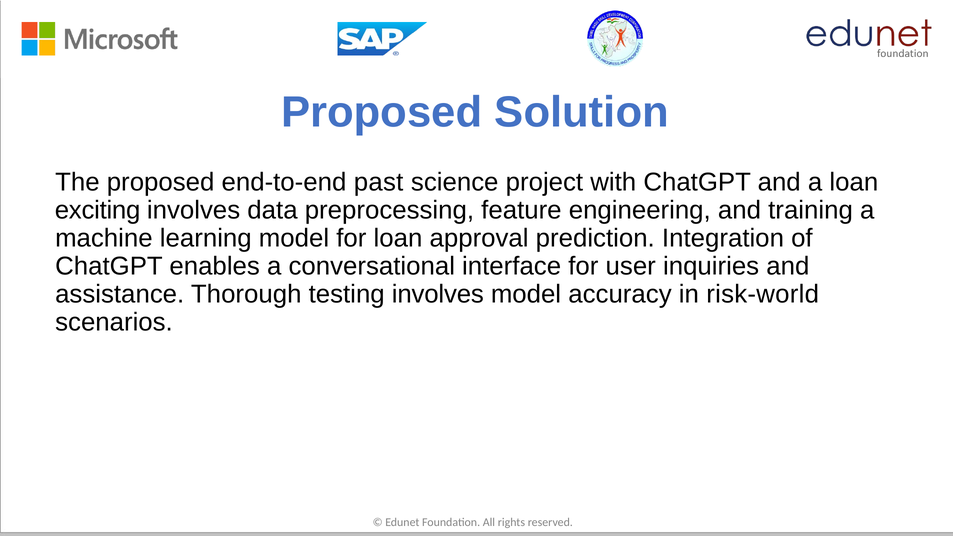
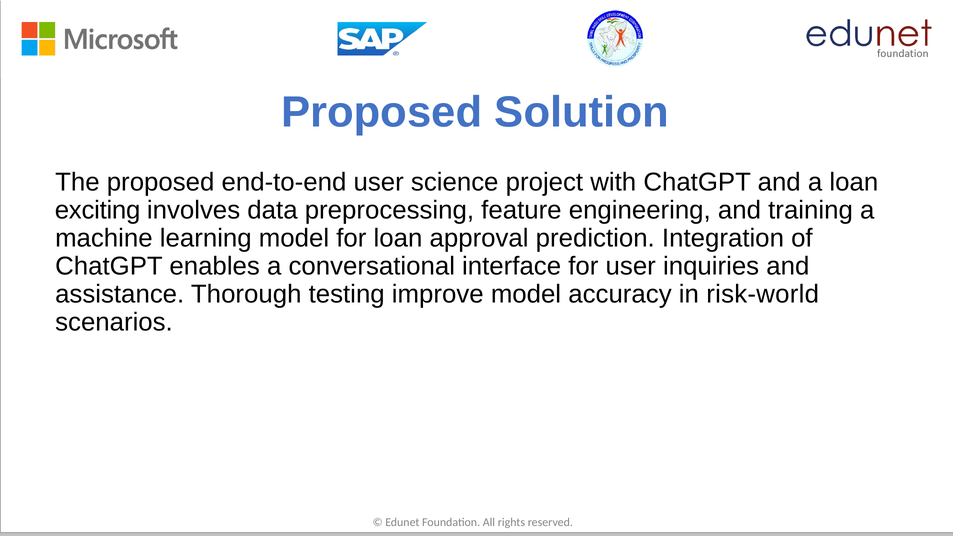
end-to-end past: past -> user (379, 182)
testing involves: involves -> improve (438, 294)
